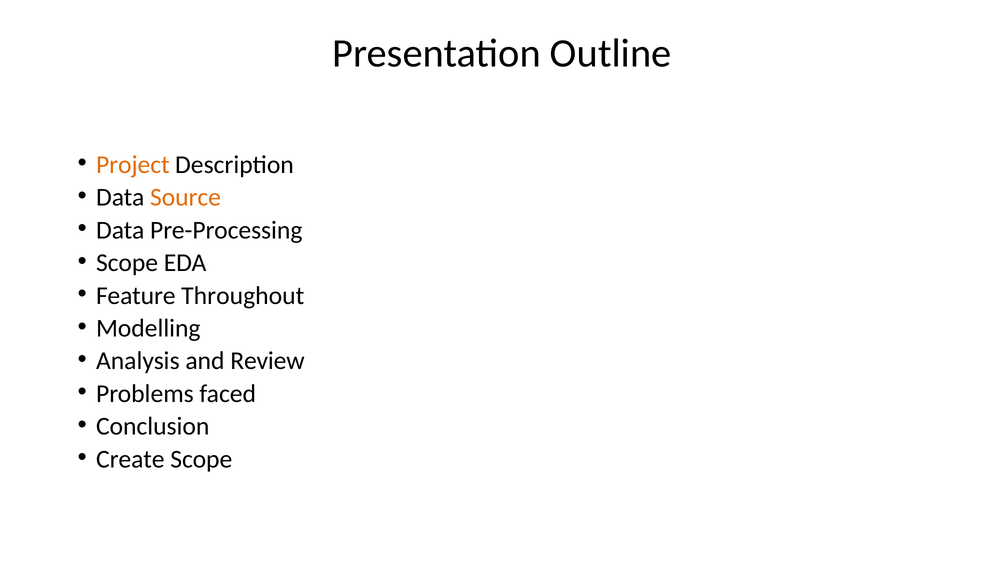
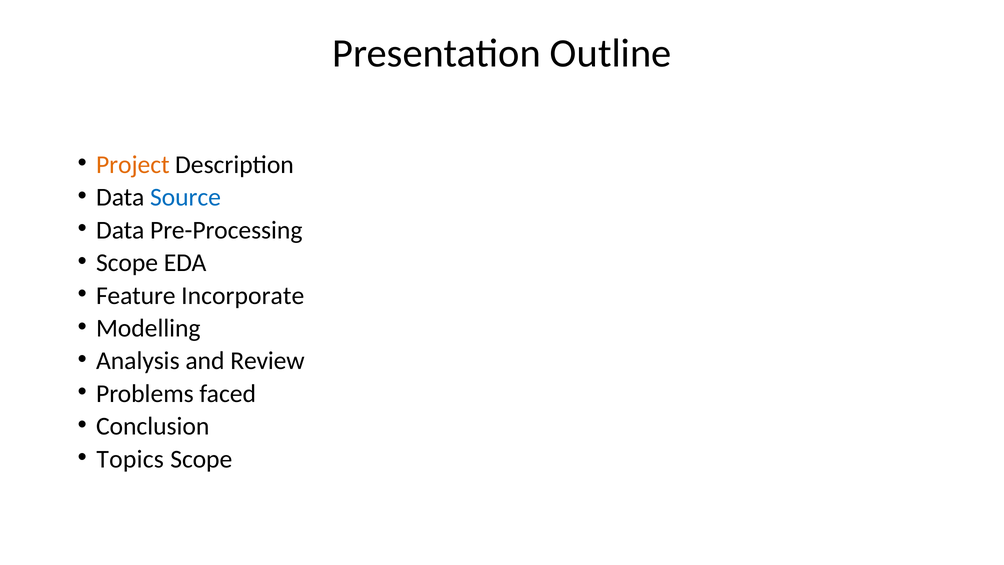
Source colour: orange -> blue (185, 197)
Throughout: Throughout -> Incorporate (243, 295)
Create: Create -> Topics (130, 459)
